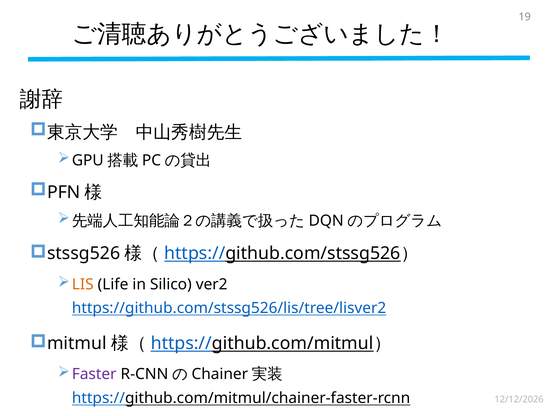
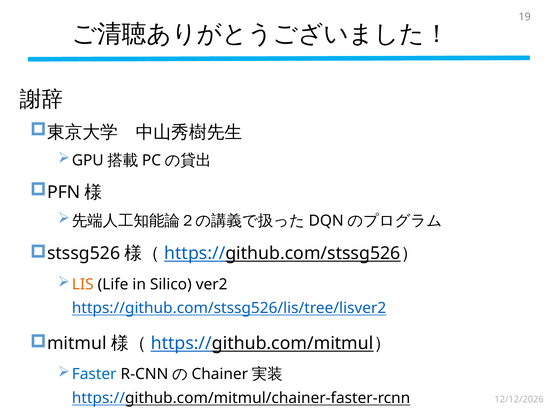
Faster colour: purple -> blue (94, 374)
